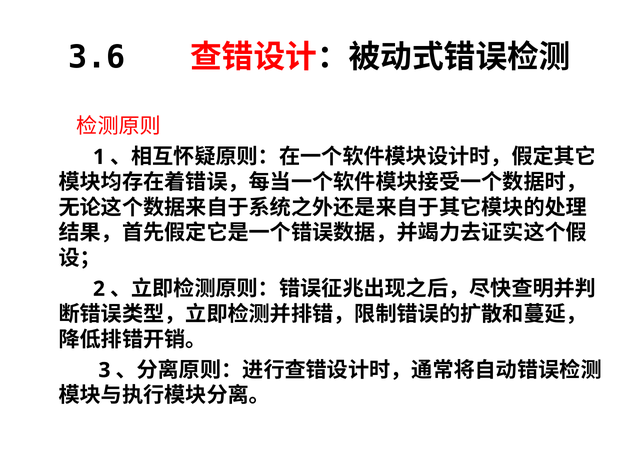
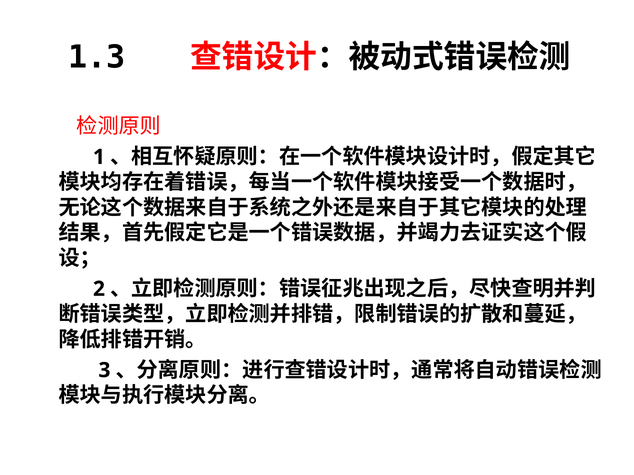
3.6: 3.6 -> 1.3 (97, 57)
